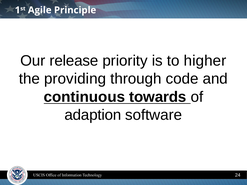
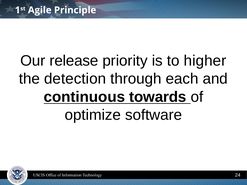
providing: providing -> detection (75, 79)
code: code -> each (182, 79)
adaption: adaption -> optimize (93, 115)
